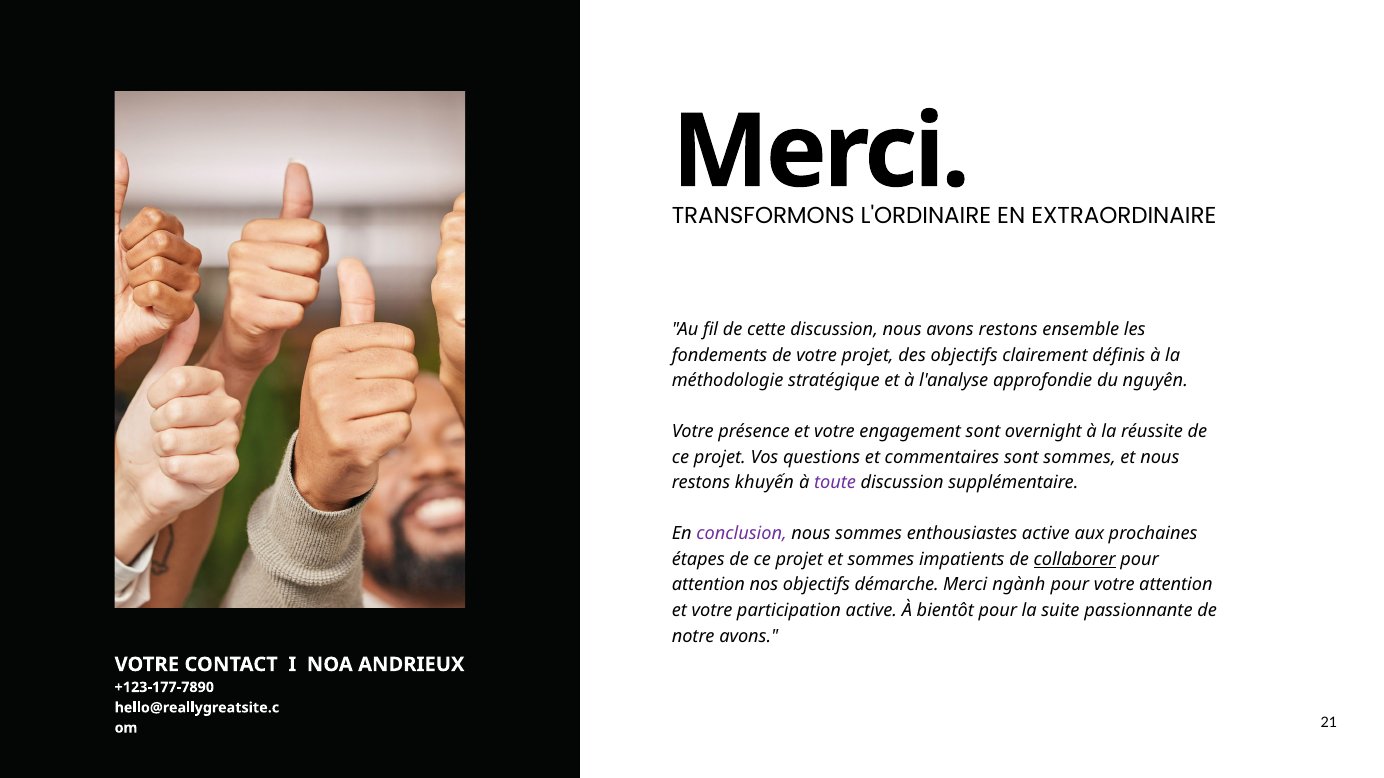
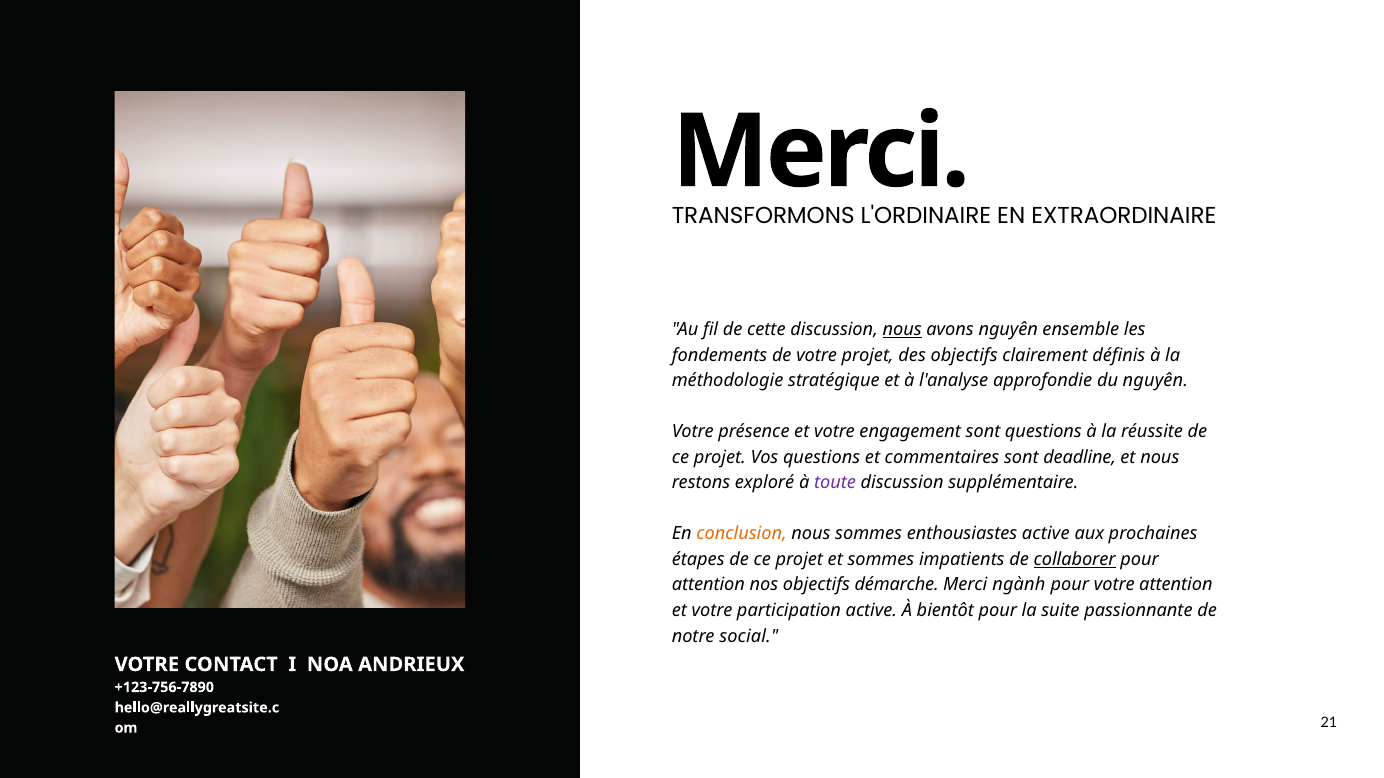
nous underline: none -> present (902, 330)
avons restons: restons -> nguyên (1008, 330)
sont overnight: overnight -> questions (1043, 432)
sont sommes: sommes -> deadline (1080, 458)
khuyến: khuyến -> exploré (765, 483)
conclusion colour: purple -> orange (742, 534)
notre avons: avons -> social (749, 636)
+123-177-7890: +123-177-7890 -> +123-756-7890 (164, 688)
